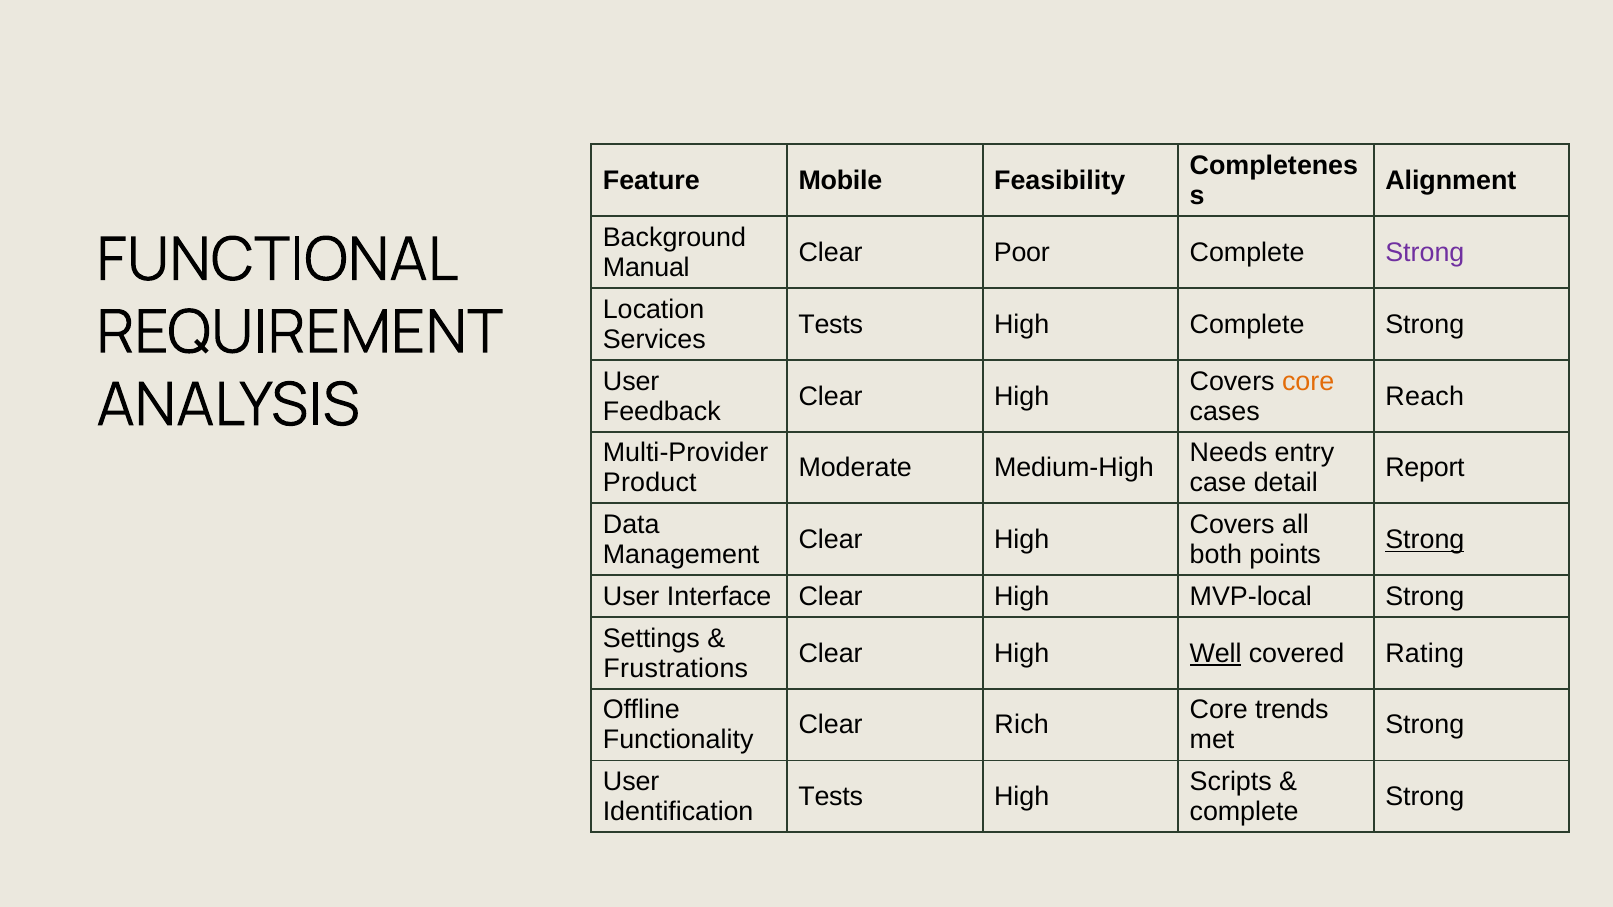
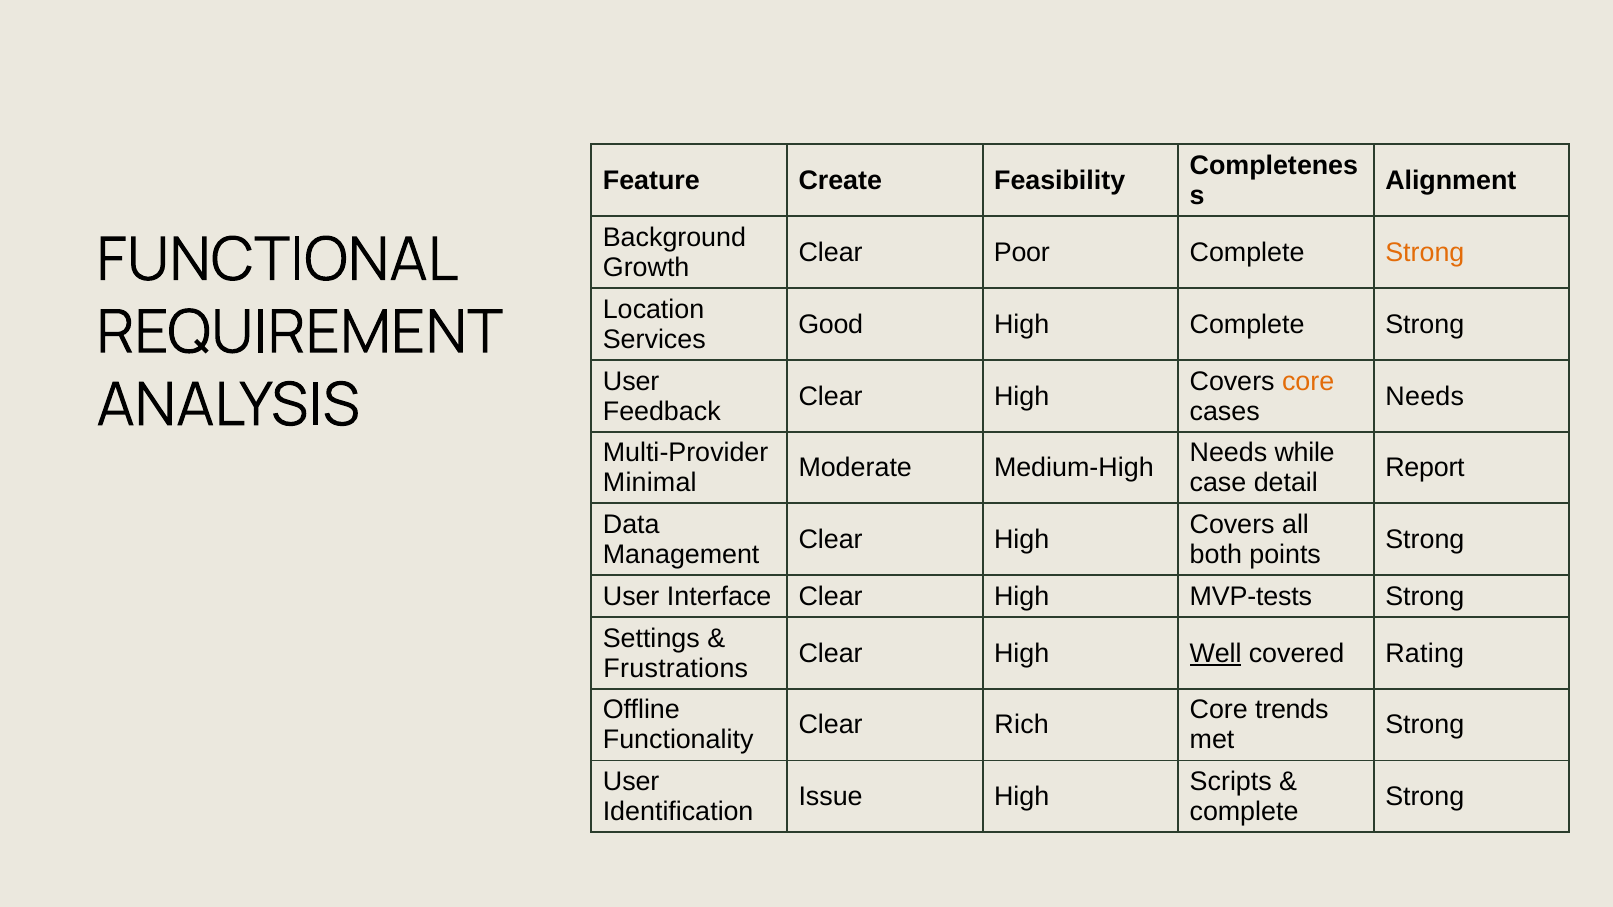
Mobile: Mobile -> Create (840, 181)
Strong colour: purple -> orange (1425, 253)
Manual: Manual -> Growth (646, 268)
Tests: Tests -> Good (831, 325)
Reach: Reach -> Needs (1425, 396)
entry: entry -> while (1305, 453)
Product: Product -> Minimal (650, 483)
Strong underline: present -> none (1425, 540)
MVP-local: MVP-local -> MVP-tests (1251, 597)
Tests: Tests -> Issue (831, 797)
